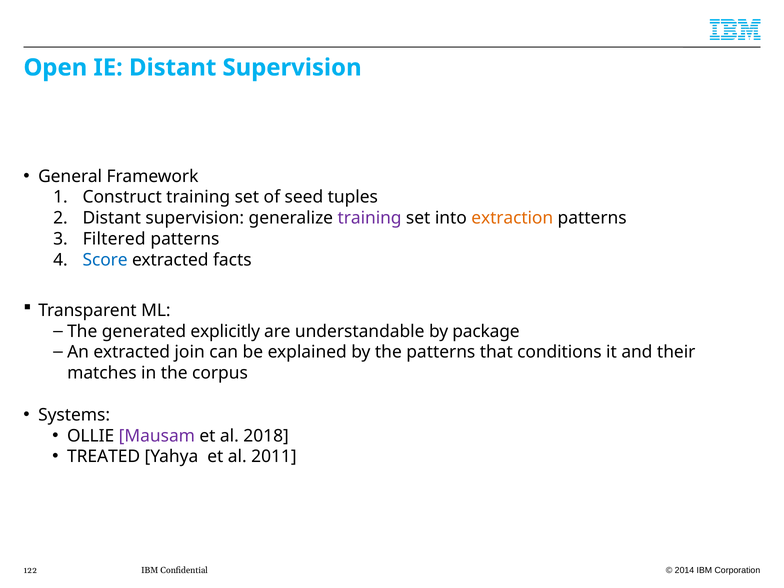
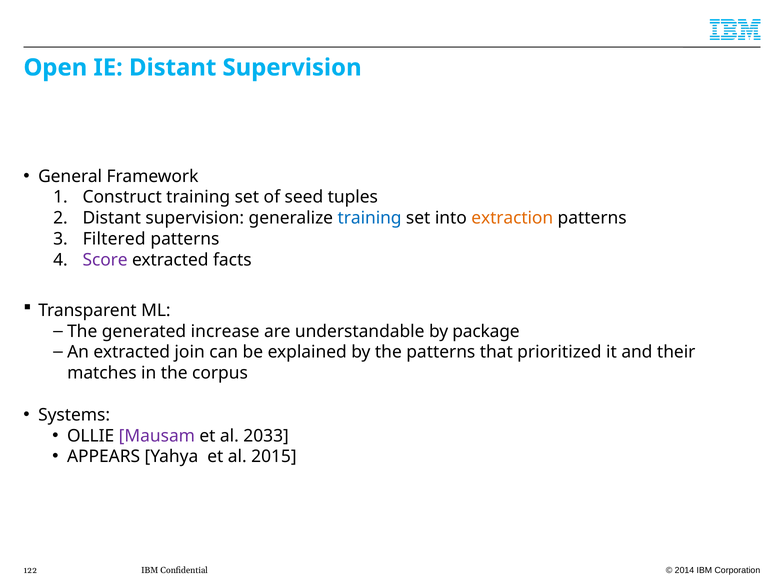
training colour: purple -> blue (370, 218)
Score colour: blue -> purple (105, 260)
explicitly: explicitly -> increase (225, 331)
conditions: conditions -> prioritized (559, 352)
2018: 2018 -> 2033 (266, 436)
TREATED: TREATED -> APPEARS (104, 457)
2011: 2011 -> 2015 (274, 457)
